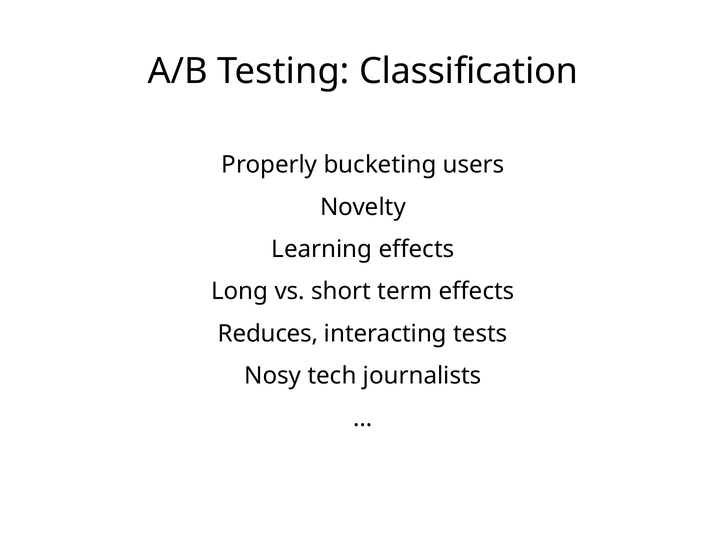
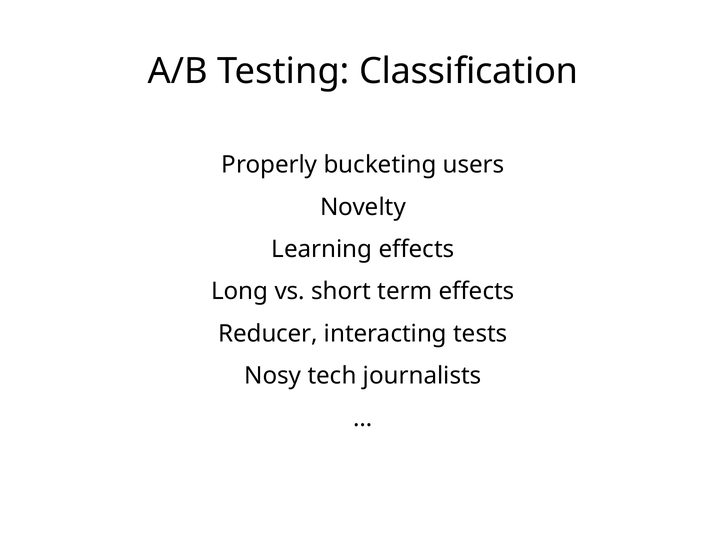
Reduces: Reduces -> Reducer (268, 334)
